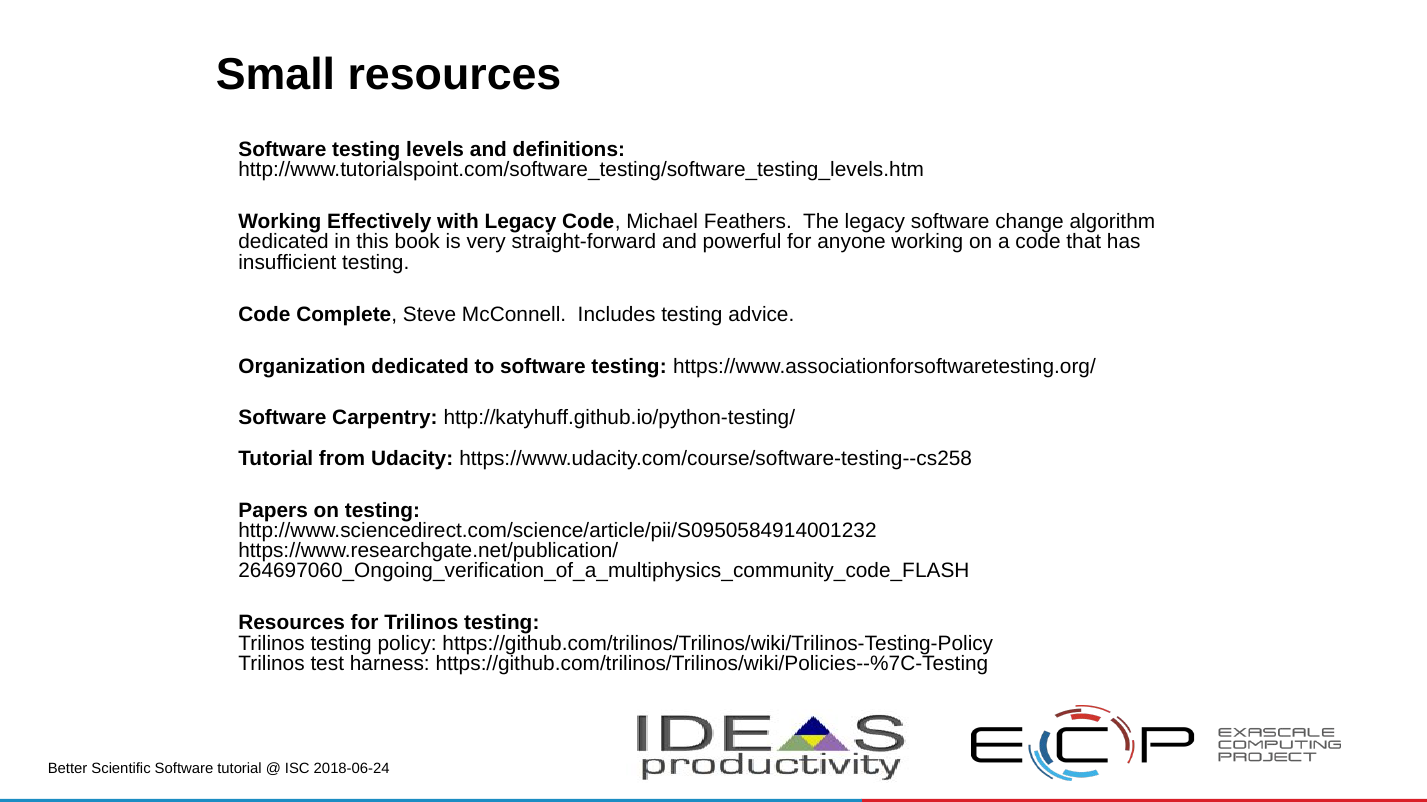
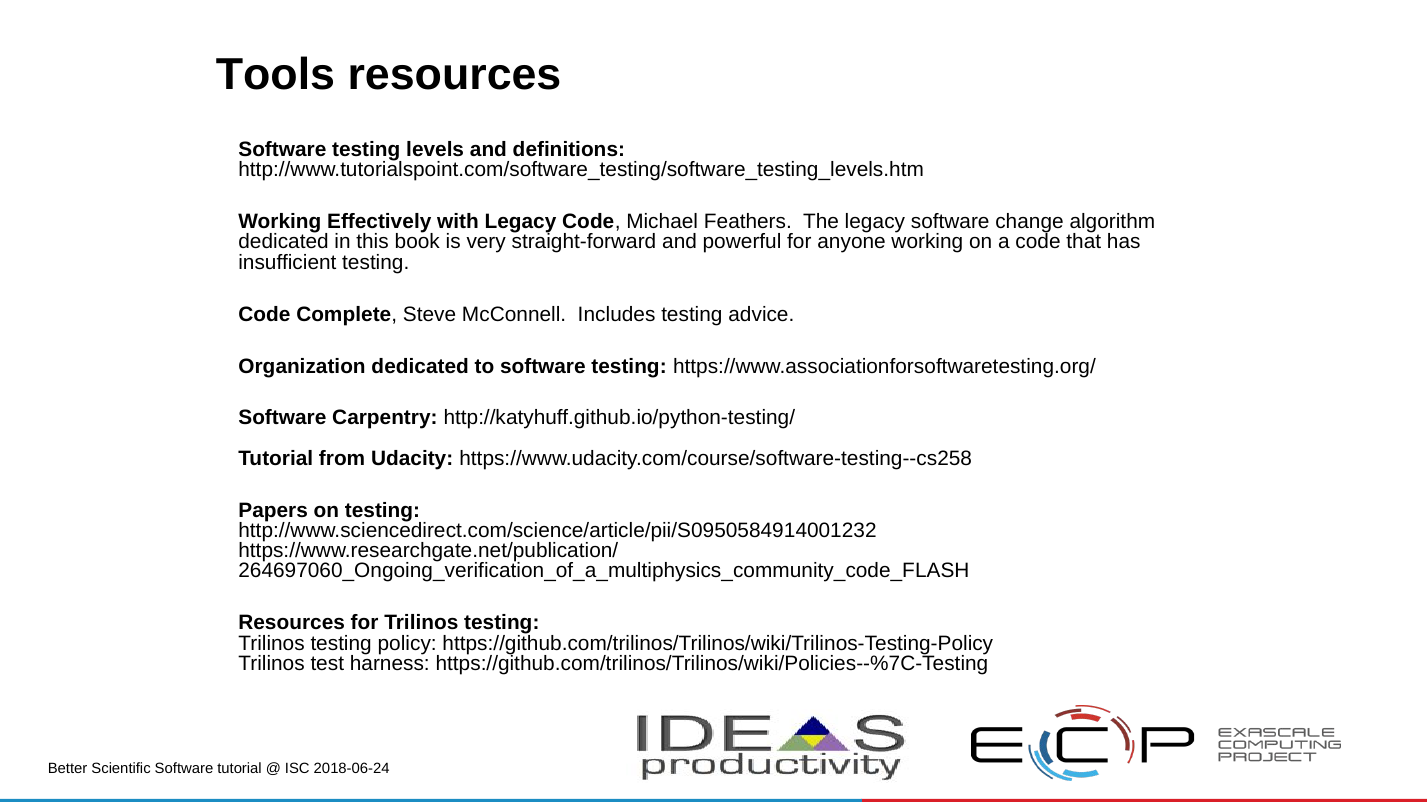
Small: Small -> Tools (275, 75)
